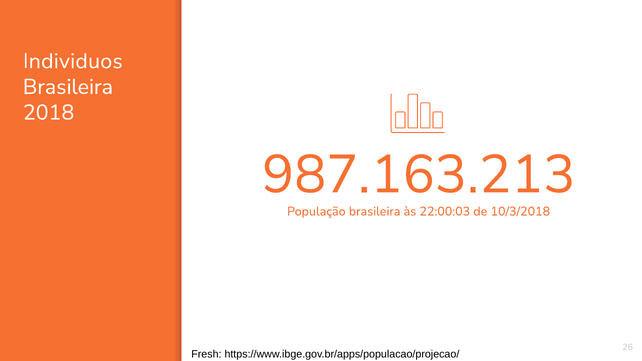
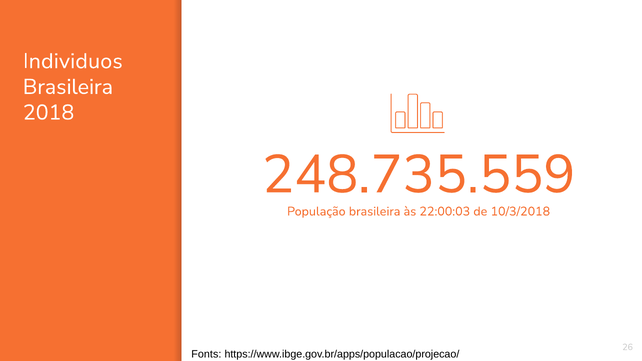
987.163.213: 987.163.213 -> 248.735.559 (419, 175)
Fresh: Fresh -> Fonts (206, 354)
